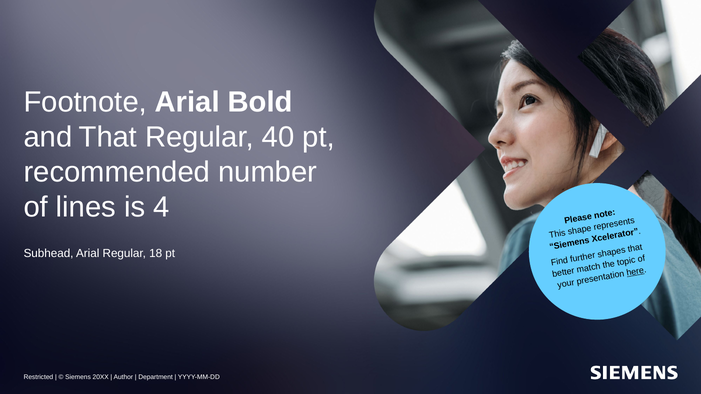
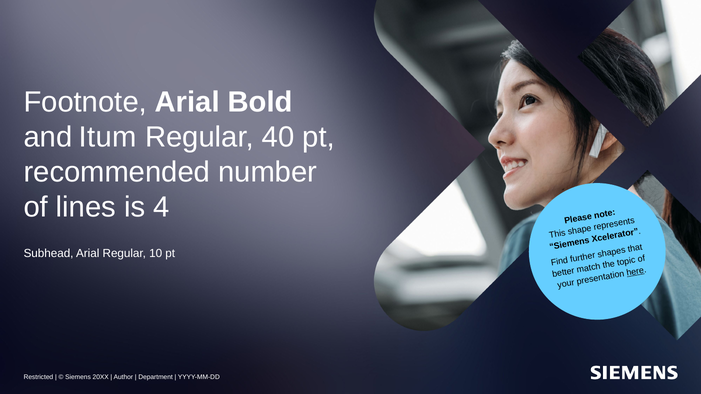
and That: That -> Itum (108, 137)
18: 18 -> 10 (156, 253)
